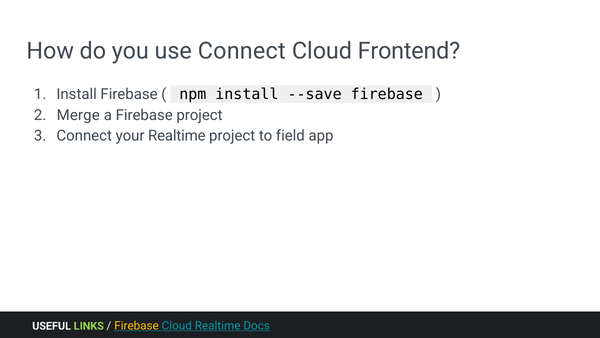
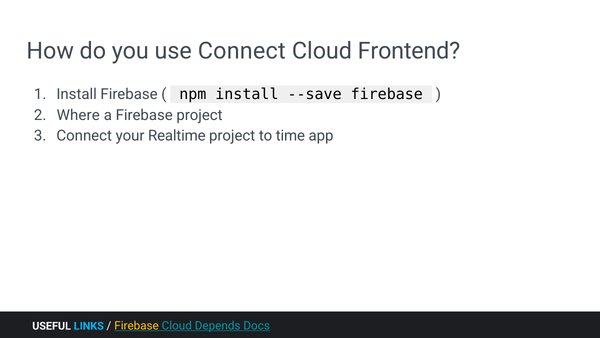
Merge: Merge -> Where (78, 115)
field: field -> time (290, 136)
LINKS colour: light green -> light blue (89, 326)
Cloud Realtime: Realtime -> Depends (218, 325)
